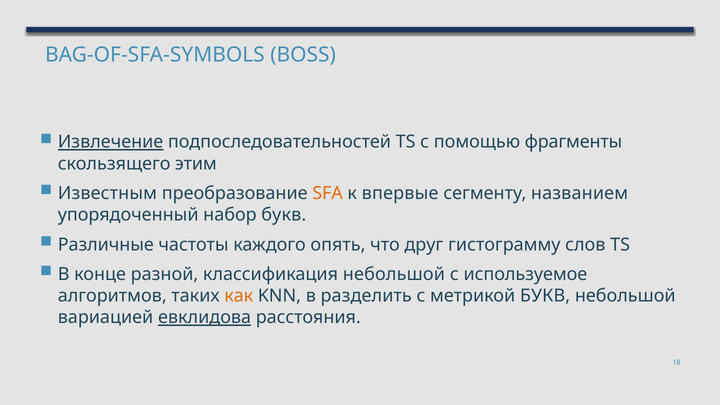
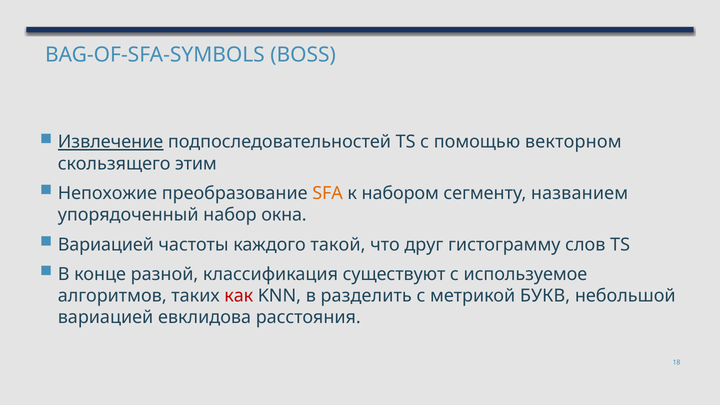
фрагменты: фрагменты -> векторном (573, 142)
Известным: Известным -> Непохожие (107, 193)
впервые: впервые -> набором (400, 193)
набор букв: букв -> окна (284, 215)
Различные: Различные -> Вариацией (106, 245)
опять: опять -> такой (338, 245)
классификация небольшой: небольшой -> существуют (394, 274)
как colour: orange -> red (239, 296)
евклидова underline: present -> none (205, 317)
